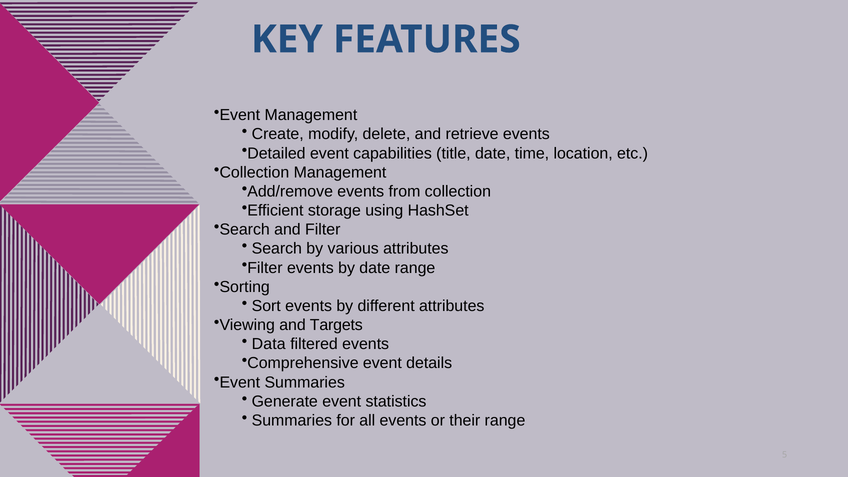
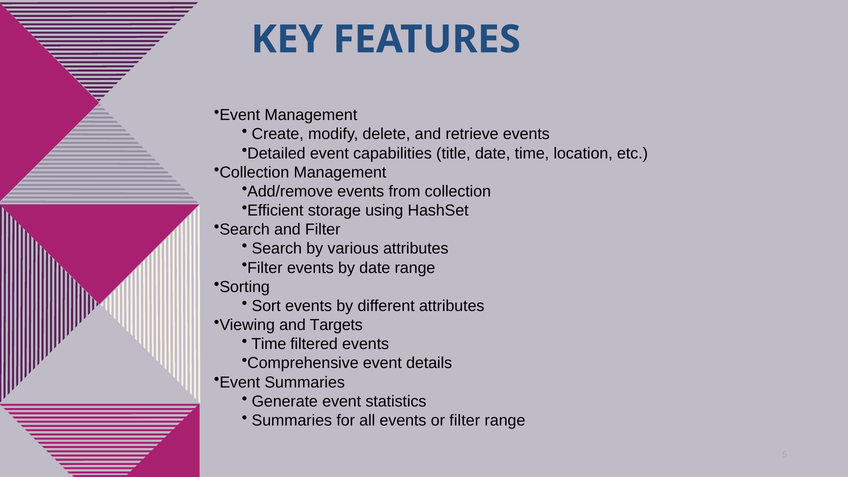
Data: Data -> Time (269, 344)
or their: their -> filter (465, 420)
